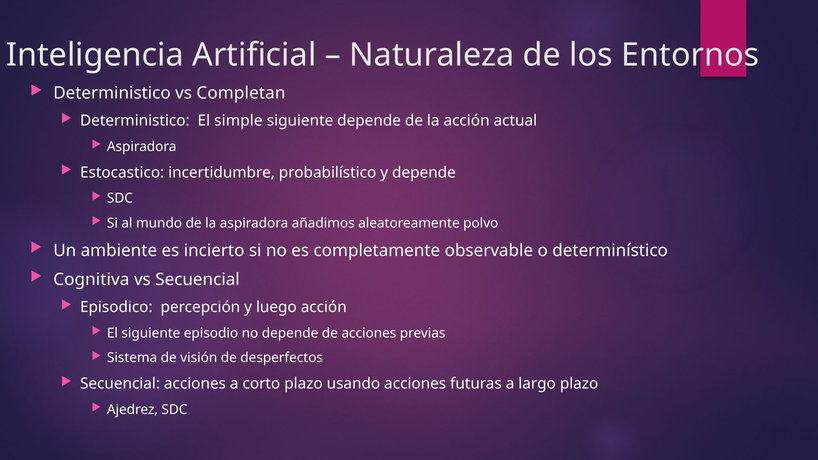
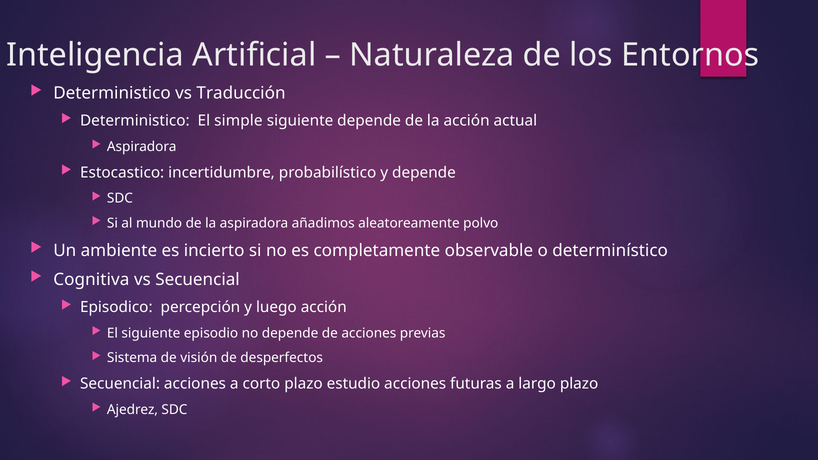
Completan: Completan -> Traducción (241, 93)
usando: usando -> estudio (353, 384)
